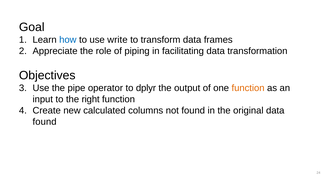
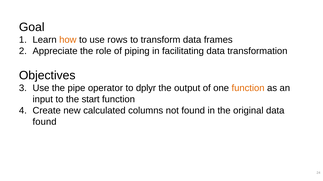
how colour: blue -> orange (68, 40)
write: write -> rows (117, 40)
right: right -> start (91, 100)
